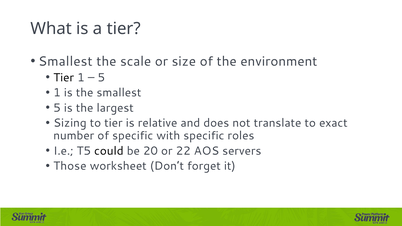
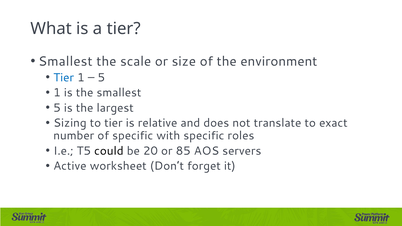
Tier colour: black -> blue (64, 78)
22: 22 -> 85 (183, 151)
Those: Those -> Active (70, 166)
